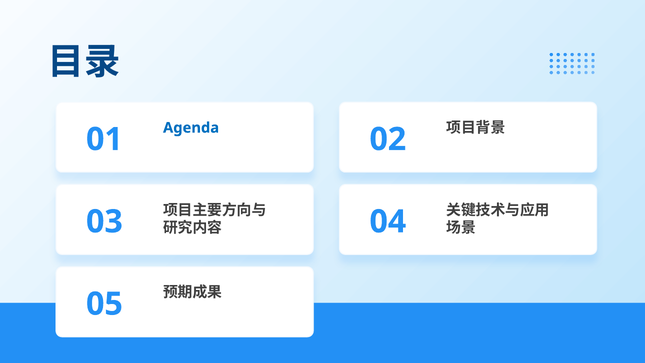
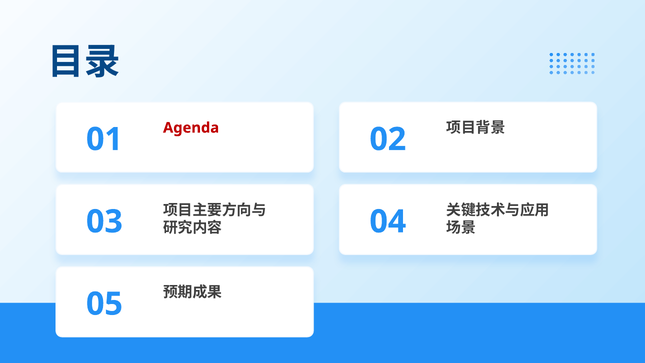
Agenda colour: blue -> red (191, 128)
